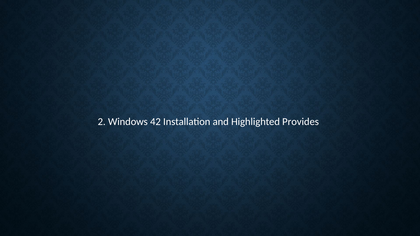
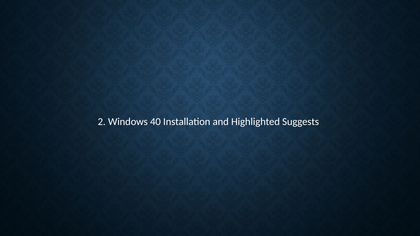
42: 42 -> 40 (155, 122)
Provides: Provides -> Suggests (301, 122)
